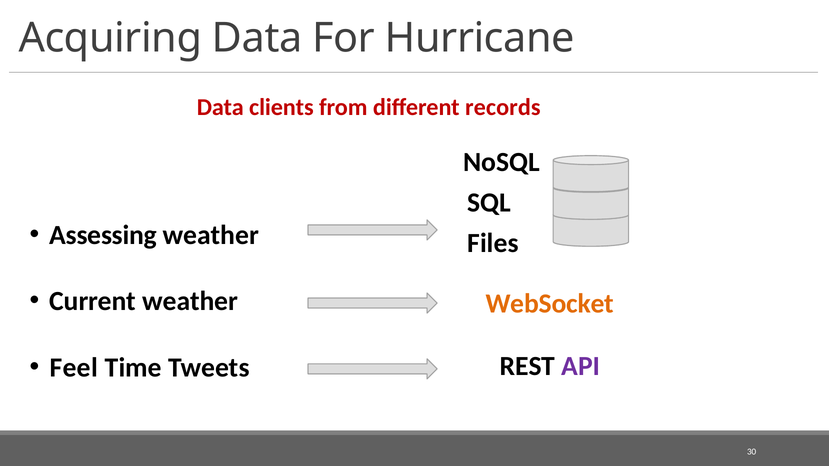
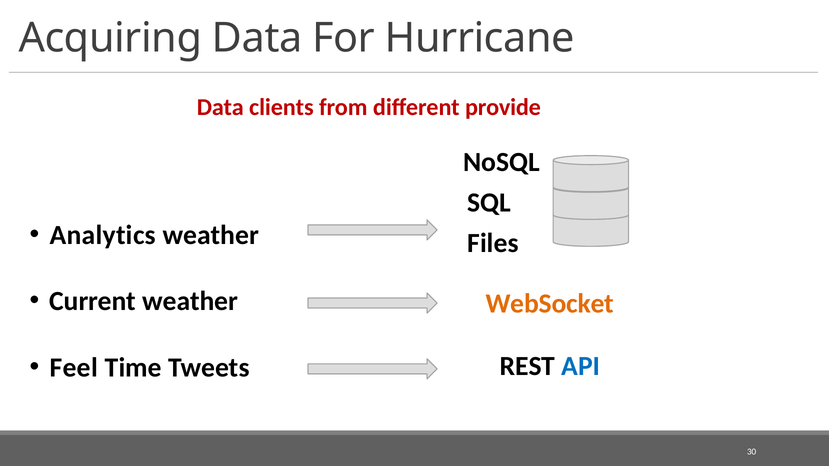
records: records -> provide (503, 108)
Assessing: Assessing -> Analytics (103, 235)
API colour: purple -> blue (581, 366)
